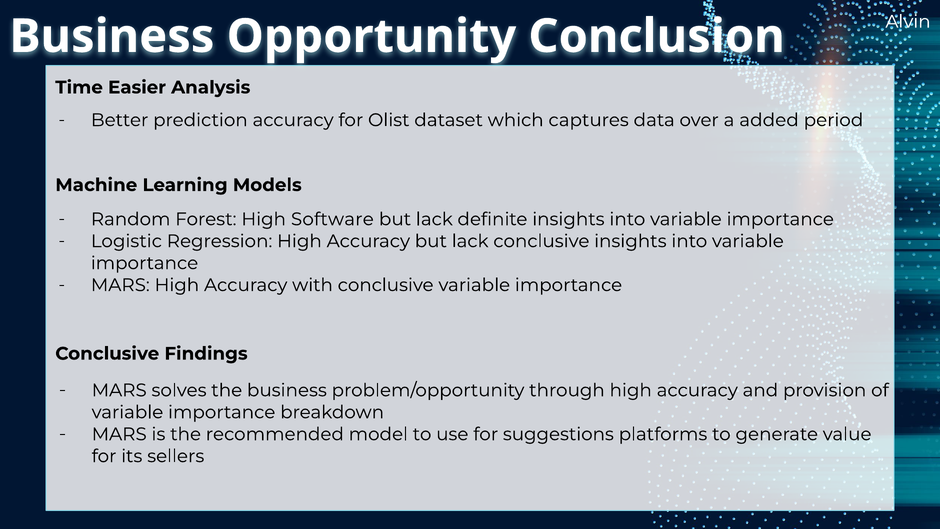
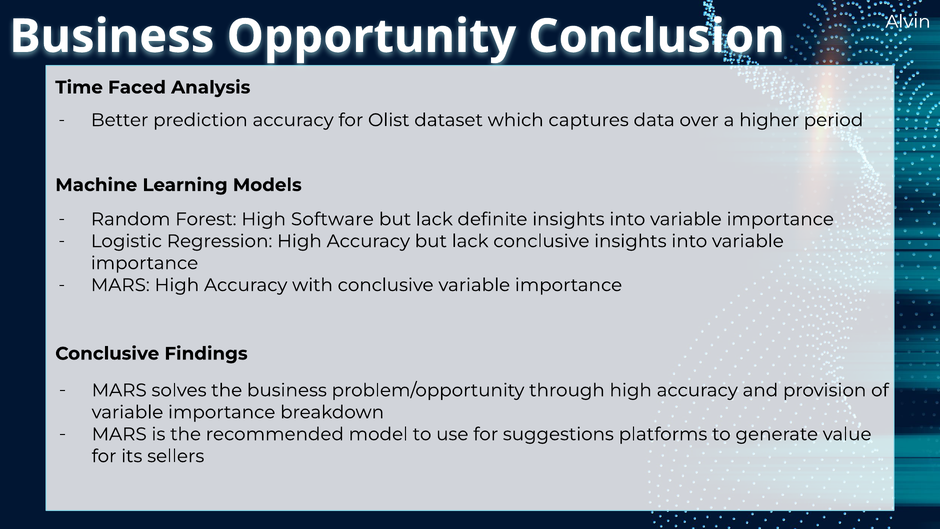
Easier: Easier -> Faced (137, 87)
added: added -> higher (769, 120)
